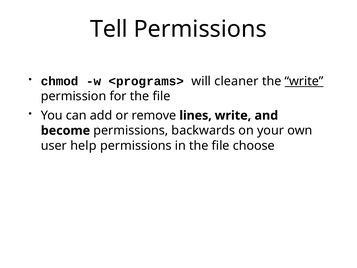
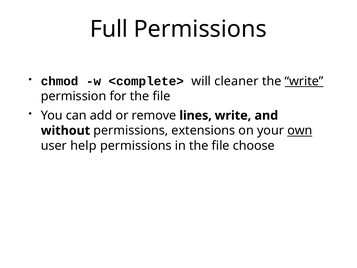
Tell: Tell -> Full (109, 29)
<programs>: <programs> -> <complete> (146, 81)
become: become -> without (65, 130)
backwards: backwards -> extensions (203, 130)
own underline: none -> present (300, 130)
